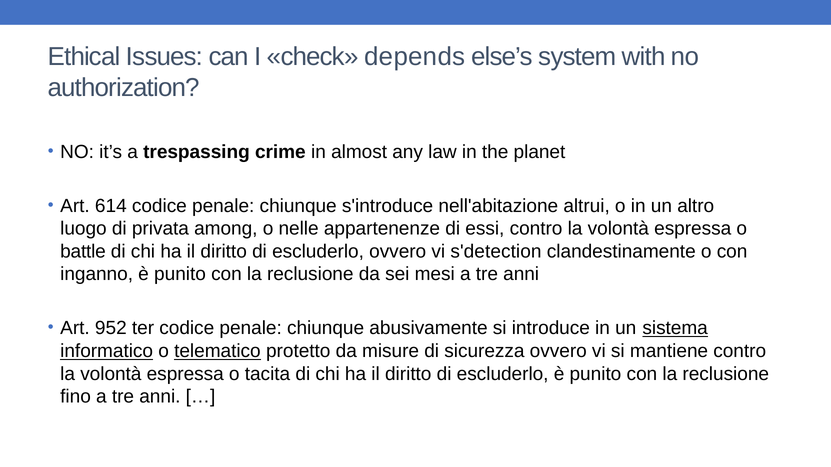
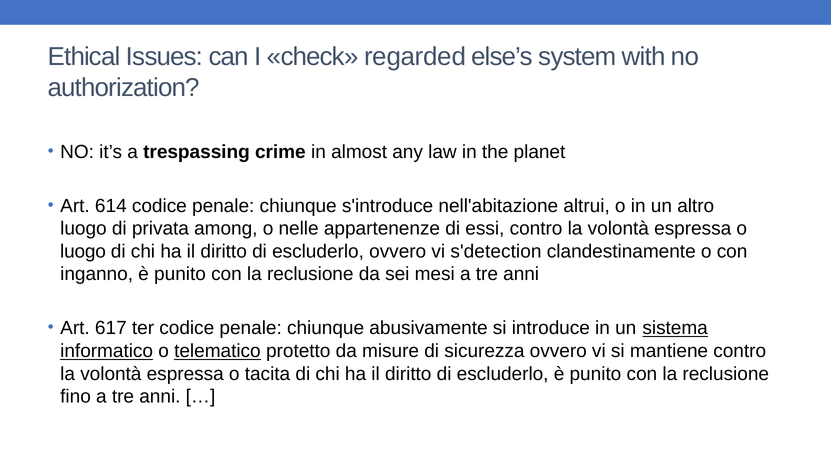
depends: depends -> regarded (415, 57)
battle: battle -> luogo (83, 252)
952: 952 -> 617 (111, 328)
